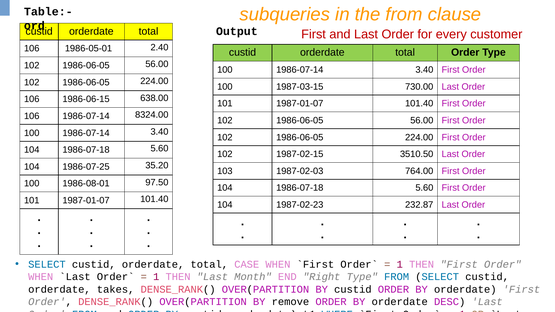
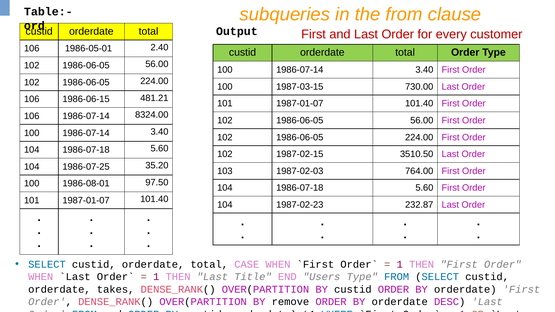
638.00: 638.00 -> 481.21 (154, 98)
Month: Month -> Title (253, 277)
Right: Right -> Users (322, 277)
